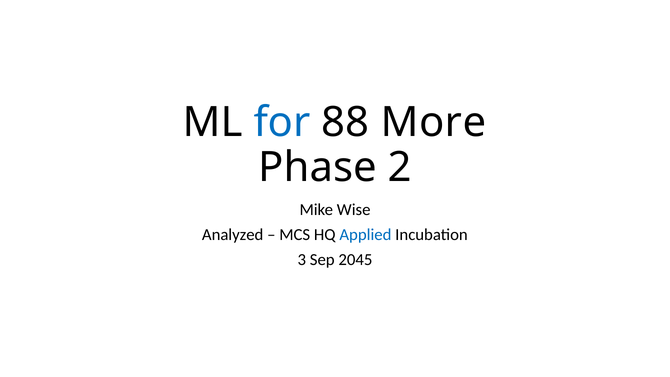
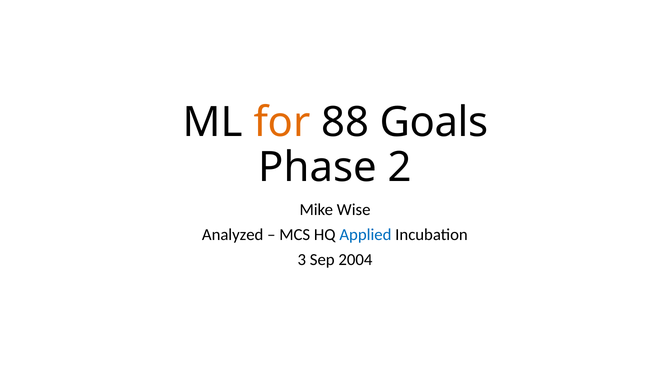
for colour: blue -> orange (282, 122)
More: More -> Goals (434, 122)
2045: 2045 -> 2004 (355, 260)
